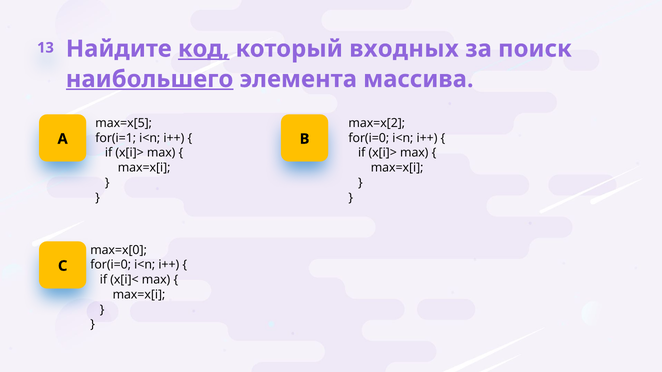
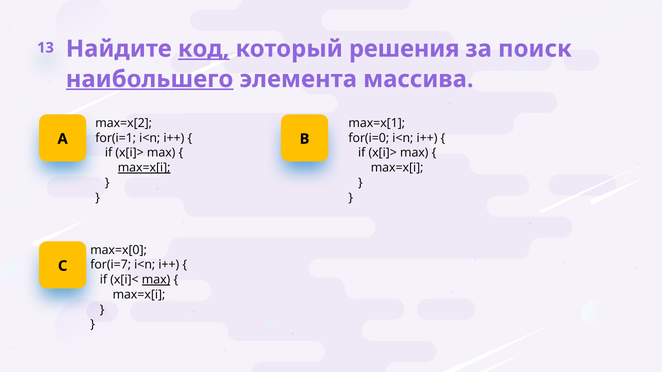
входных: входных -> решения (404, 49)
max=x[5: max=x[5 -> max=x[2 (124, 123)
max=x[2: max=x[2 -> max=x[1 (377, 123)
max=x[i underline: none -> present (144, 168)
for(i=0: for(i=0 -> for(i=7 (111, 265)
max underline: none -> present (156, 280)
